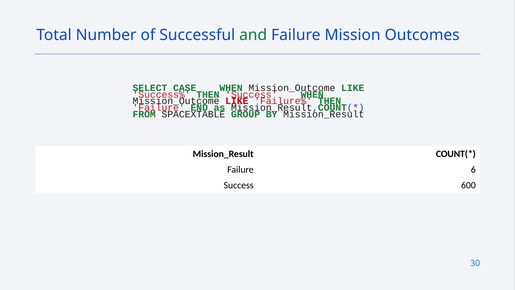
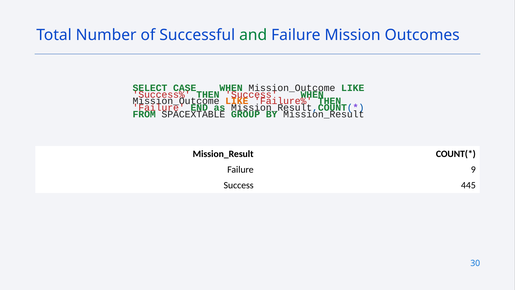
LIKE colour: red -> orange (237, 101)
6: 6 -> 9 (473, 169)
600: 600 -> 445 (468, 185)
